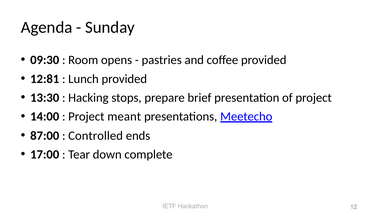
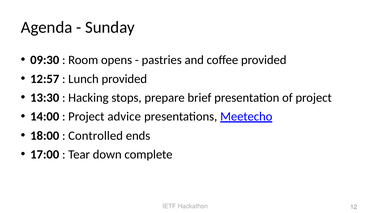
12:81: 12:81 -> 12:57 (45, 79)
meant: meant -> advice (124, 116)
87:00: 87:00 -> 18:00 (45, 135)
